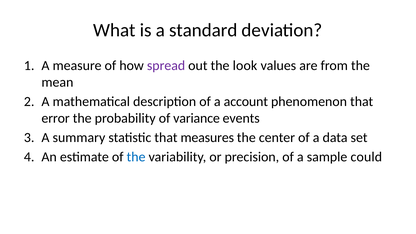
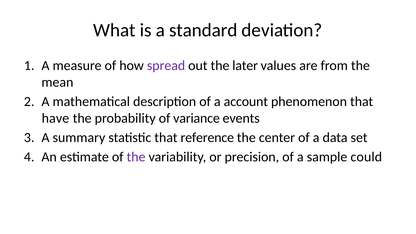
look: look -> later (245, 65)
error: error -> have (55, 118)
measures: measures -> reference (207, 138)
the colour: blue -> purple (136, 157)
